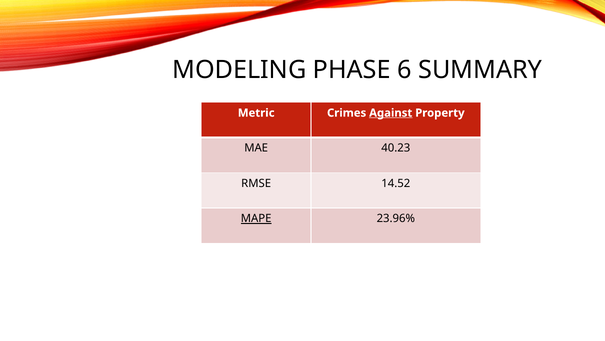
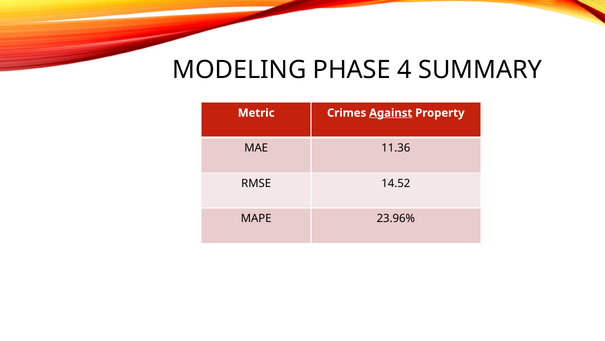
6: 6 -> 4 (404, 70)
40.23: 40.23 -> 11.36 (396, 148)
MAPE underline: present -> none (256, 218)
